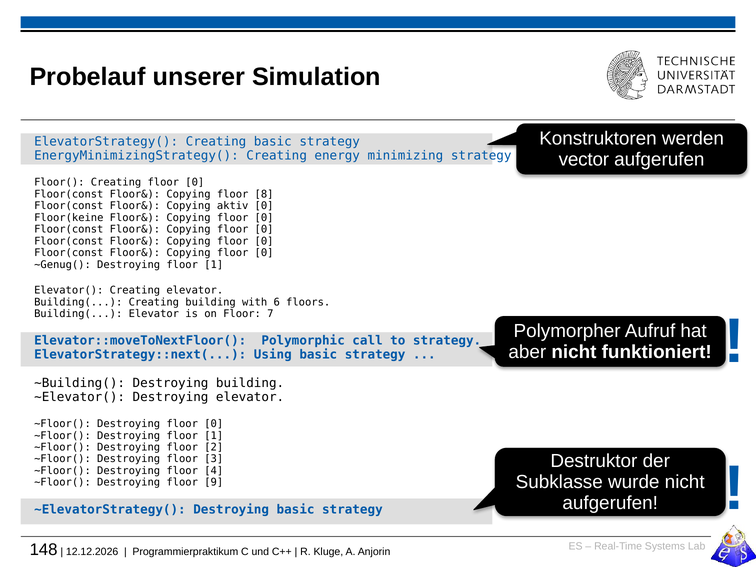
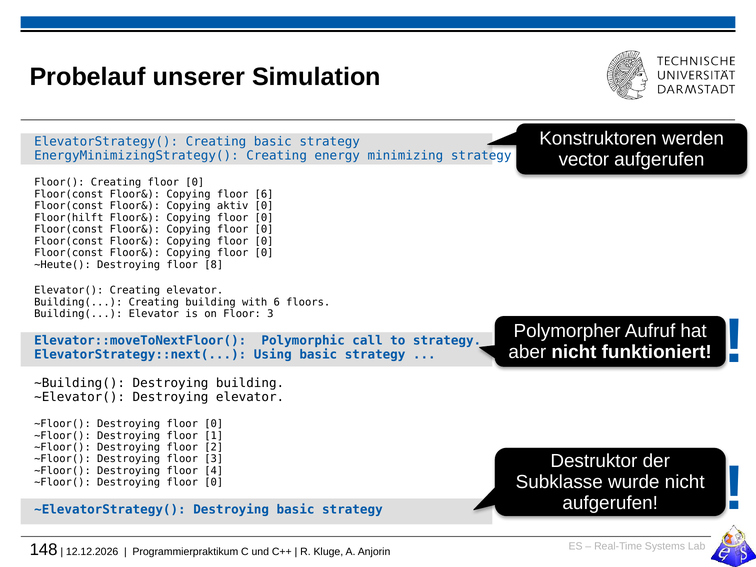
floor 8: 8 -> 6 (264, 194)
Floor(keine: Floor(keine -> Floor(hilft (69, 218)
~Genug(: ~Genug( -> ~Heute( (63, 265)
1: 1 -> 8 (214, 265)
on Floor 7: 7 -> 3 (270, 314)
9: 9 -> 0 (214, 482)
